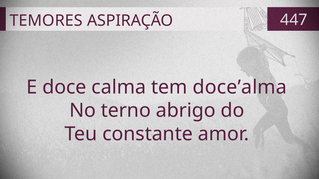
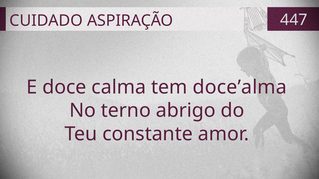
TEMORES: TEMORES -> CUIDADO (46, 21)
